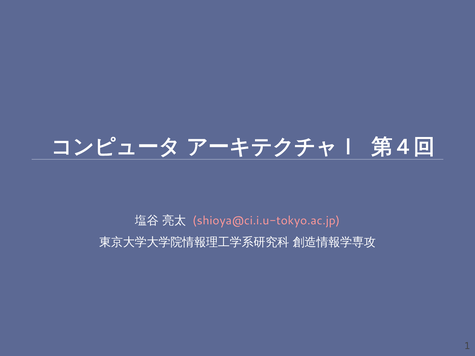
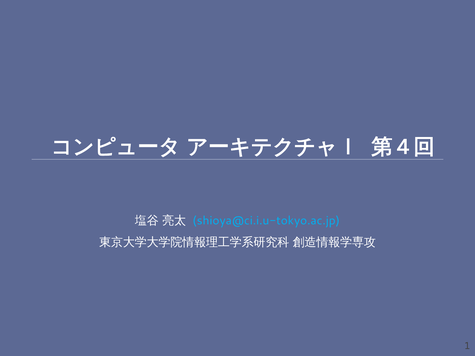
shioya@ci.i.u-tokyo.ac.jp colour: pink -> light blue (266, 221)
